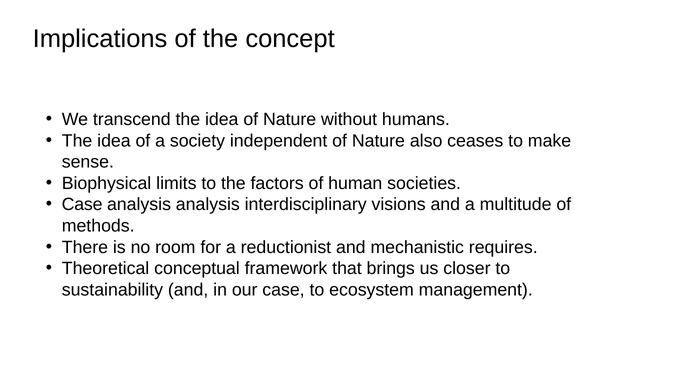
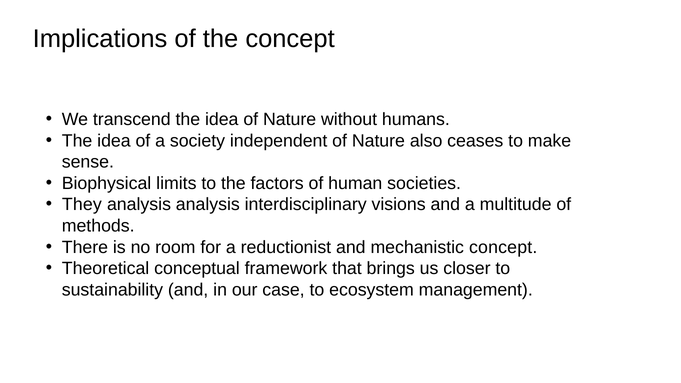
Case: Case -> They (82, 205)
mechanistic requires: requires -> concept (503, 247)
